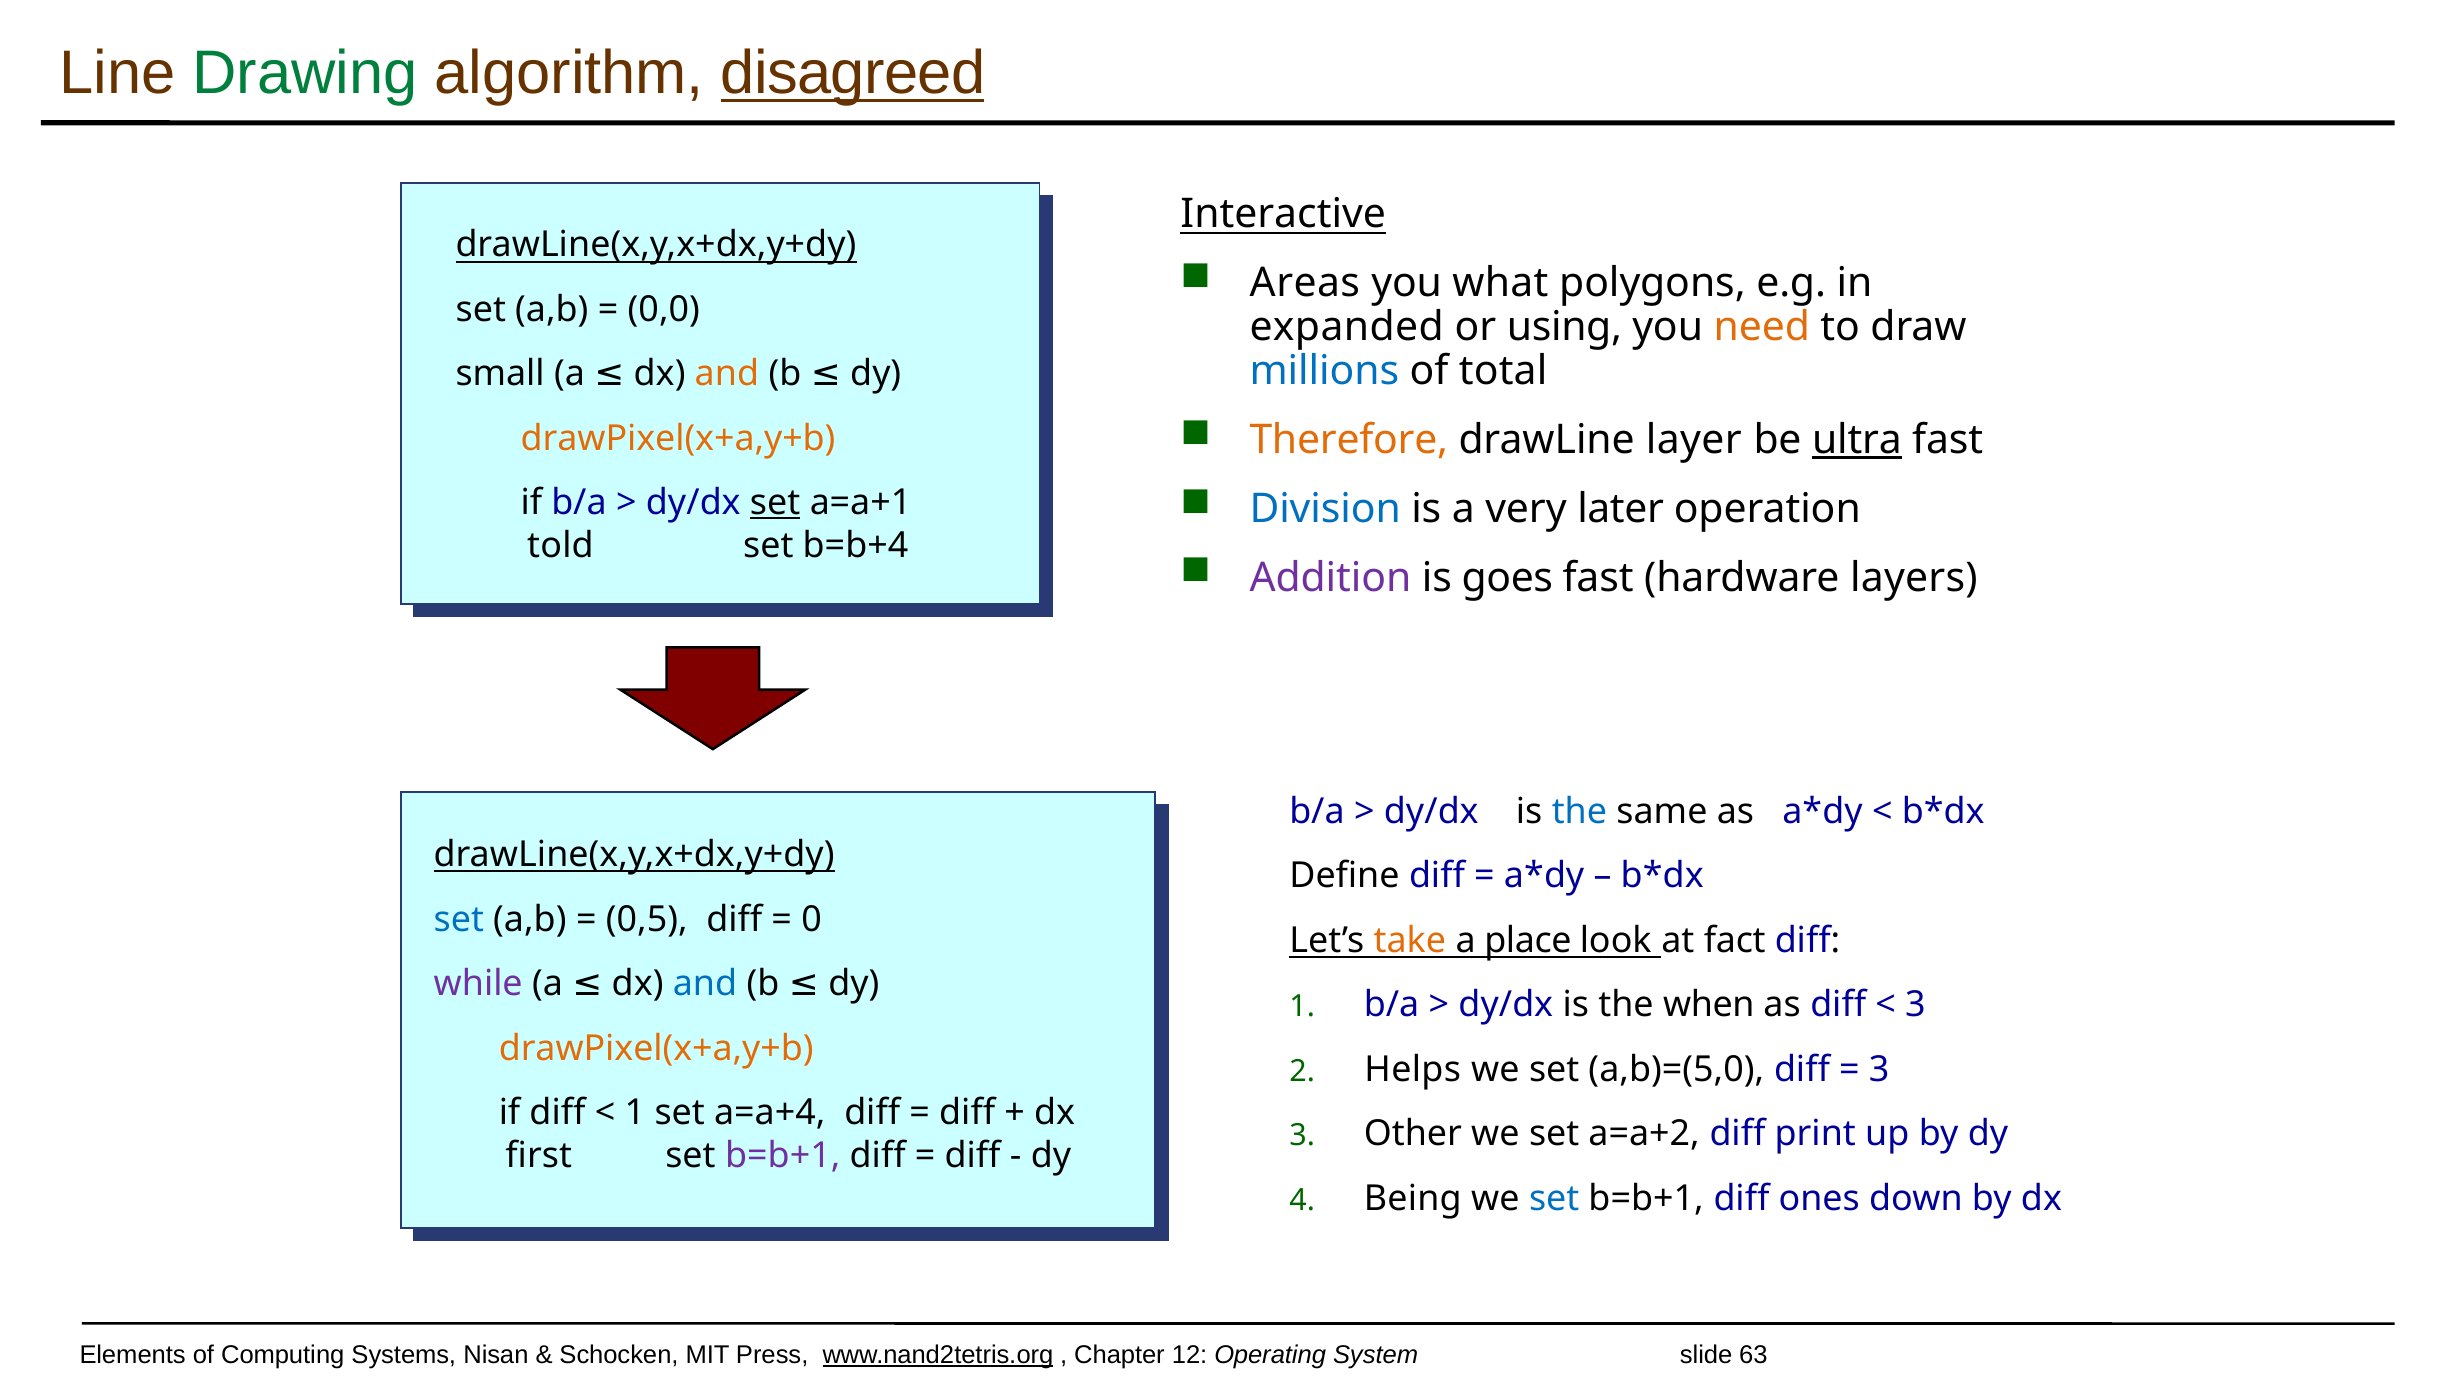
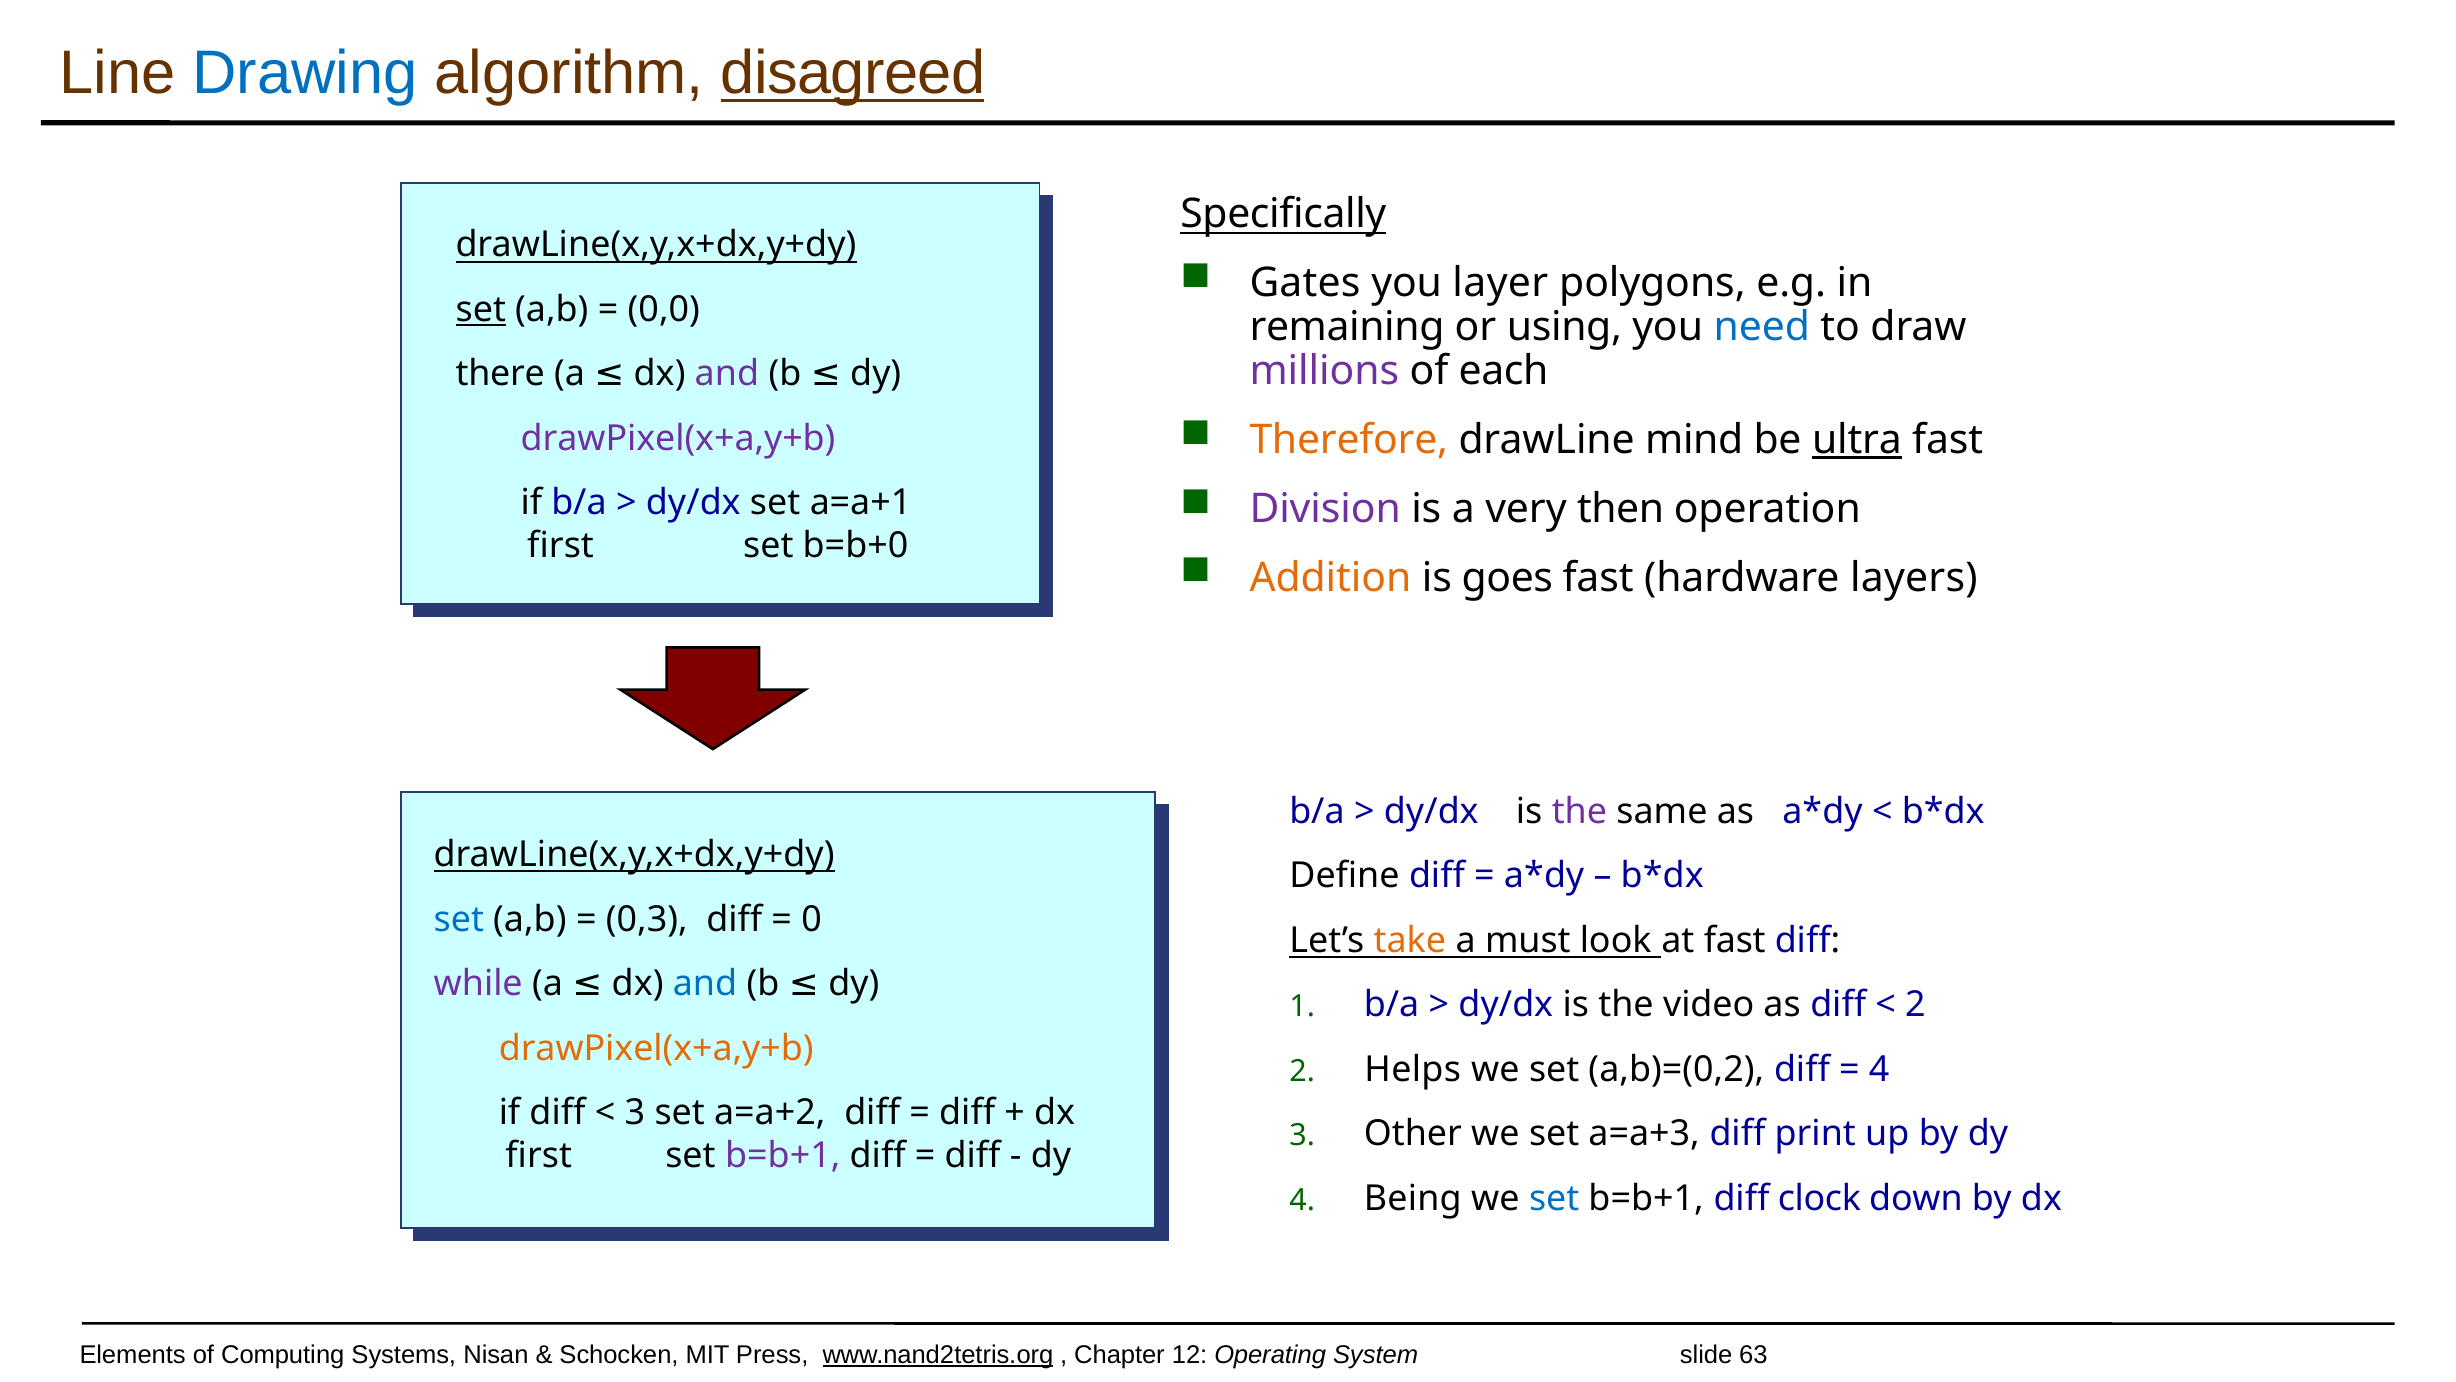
Drawing colour: green -> blue (305, 73)
Interactive: Interactive -> Specifically (1283, 214)
Areas: Areas -> Gates (1305, 283)
what: what -> layer (1500, 283)
set underline: none -> present (481, 309)
expanded: expanded -> remaining (1347, 327)
need colour: orange -> blue (1762, 327)
millions colour: blue -> purple (1324, 371)
total: total -> each (1503, 371)
small: small -> there (500, 374)
and colour: orange -> purple (727, 374)
layer: layer -> mind (1694, 440)
drawPixel(x+a,y+b colour: orange -> purple (678, 438)
Division colour: blue -> purple (1325, 509)
later: later -> then (1621, 509)
set underline: present -> none (775, 503)
told: told -> first (561, 546)
b=b+4: b=b+4 -> b=b+0 (856, 546)
Addition colour: purple -> orange (1330, 577)
the colour: blue -> purple (1579, 811)
0,5: 0,5 -> 0,3 (647, 919)
place: place -> must (1528, 940)
at fact: fact -> fast (1735, 940)
when: when -> video (1709, 1004)
3: 3 -> 2 (1915, 1004)
a,b)=(5,0: a,b)=(5,0 -> a,b)=(0,2 (1676, 1069)
3: 3 -> 4 (1879, 1069)
1: 1 -> 3 (635, 1112)
a=a+4: a=a+4 -> a=a+2 (770, 1112)
a=a+2: a=a+2 -> a=a+3 (1644, 1133)
ones: ones -> clock (1819, 1198)
